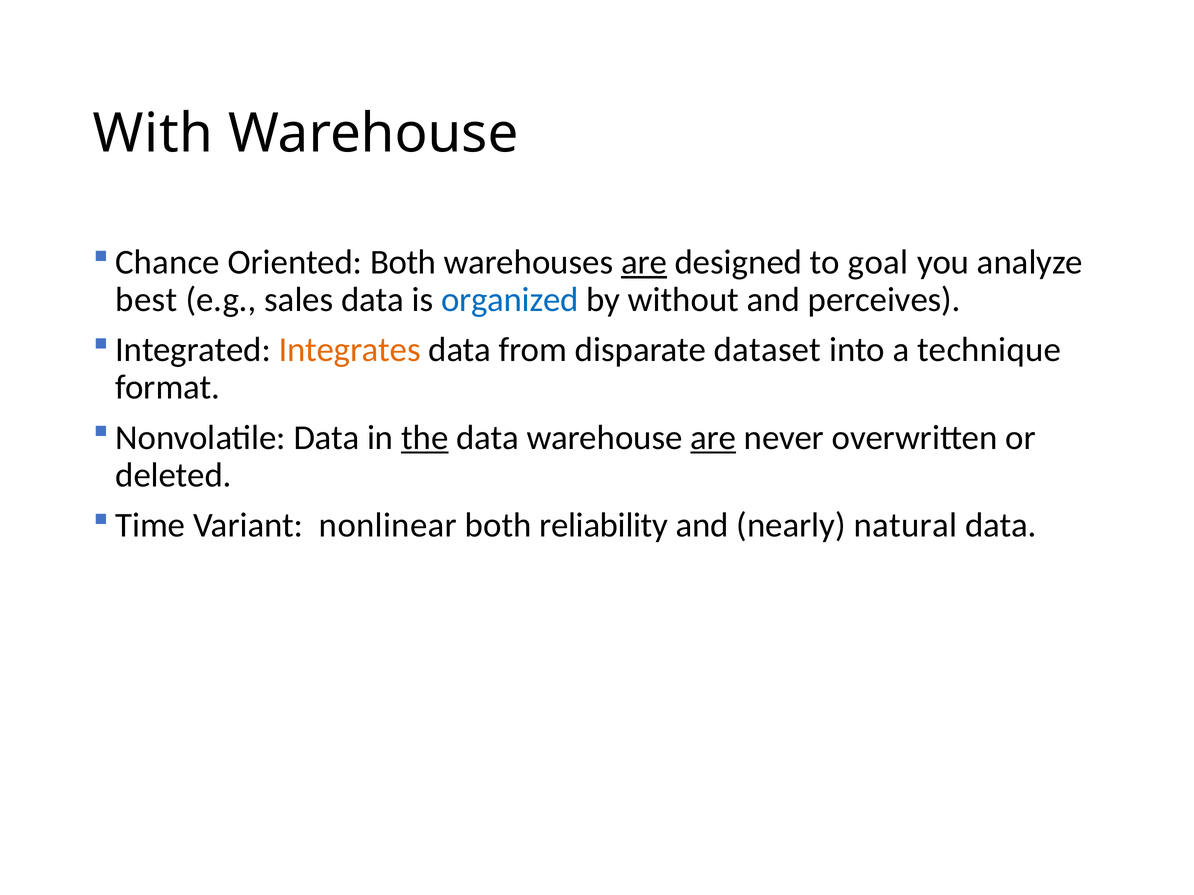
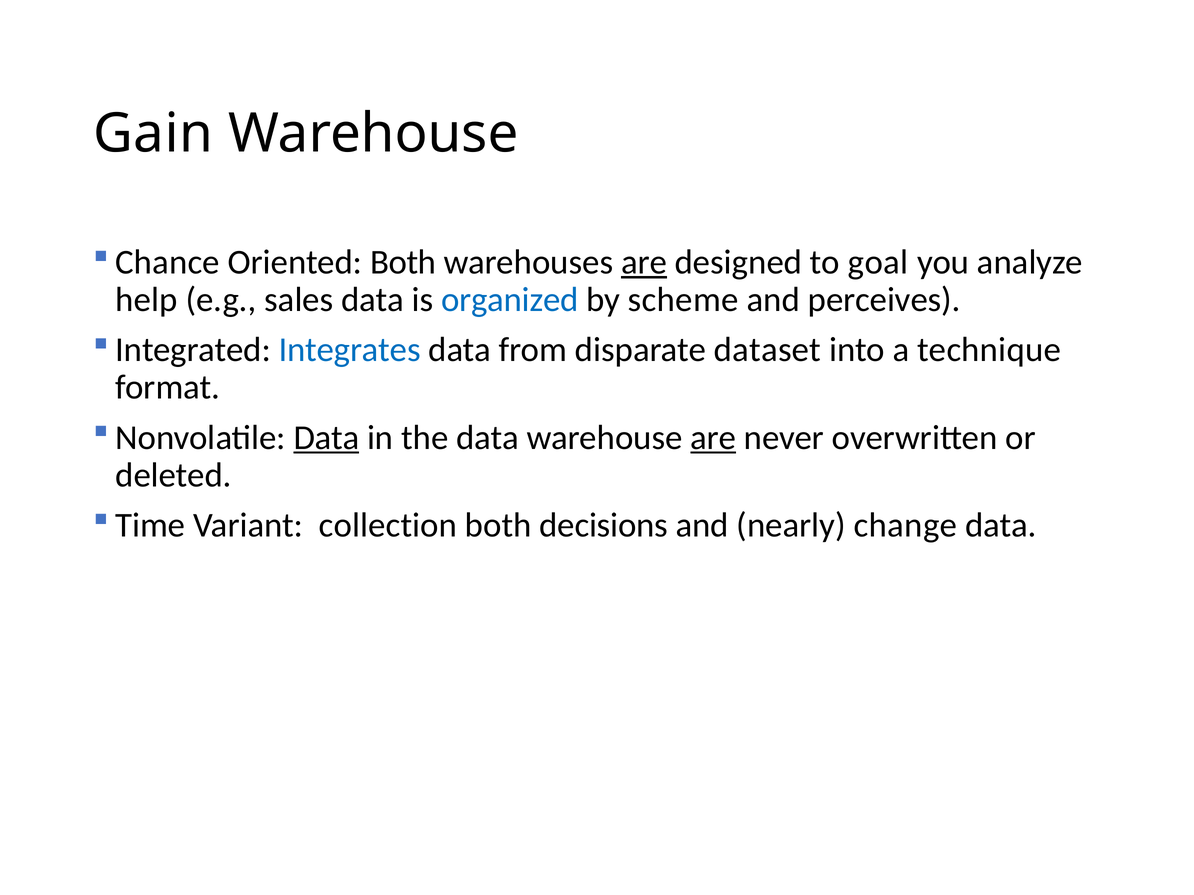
With: With -> Gain (153, 134)
best: best -> help (146, 300)
without: without -> scheme (683, 300)
Integrates colour: orange -> blue (350, 350)
Data underline: none -> present (326, 438)
the underline: present -> none (425, 438)
nonlinear: nonlinear -> collection (388, 525)
reliability: reliability -> decisions (604, 525)
natural: natural -> change (905, 525)
